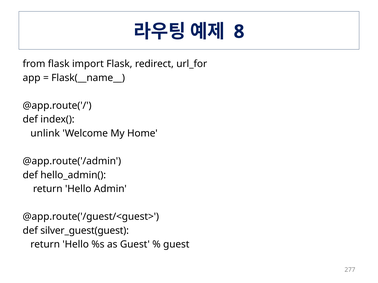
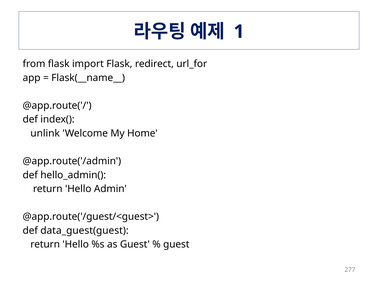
8: 8 -> 1 (239, 32)
silver_guest(guest: silver_guest(guest -> data_guest(guest (85, 231)
